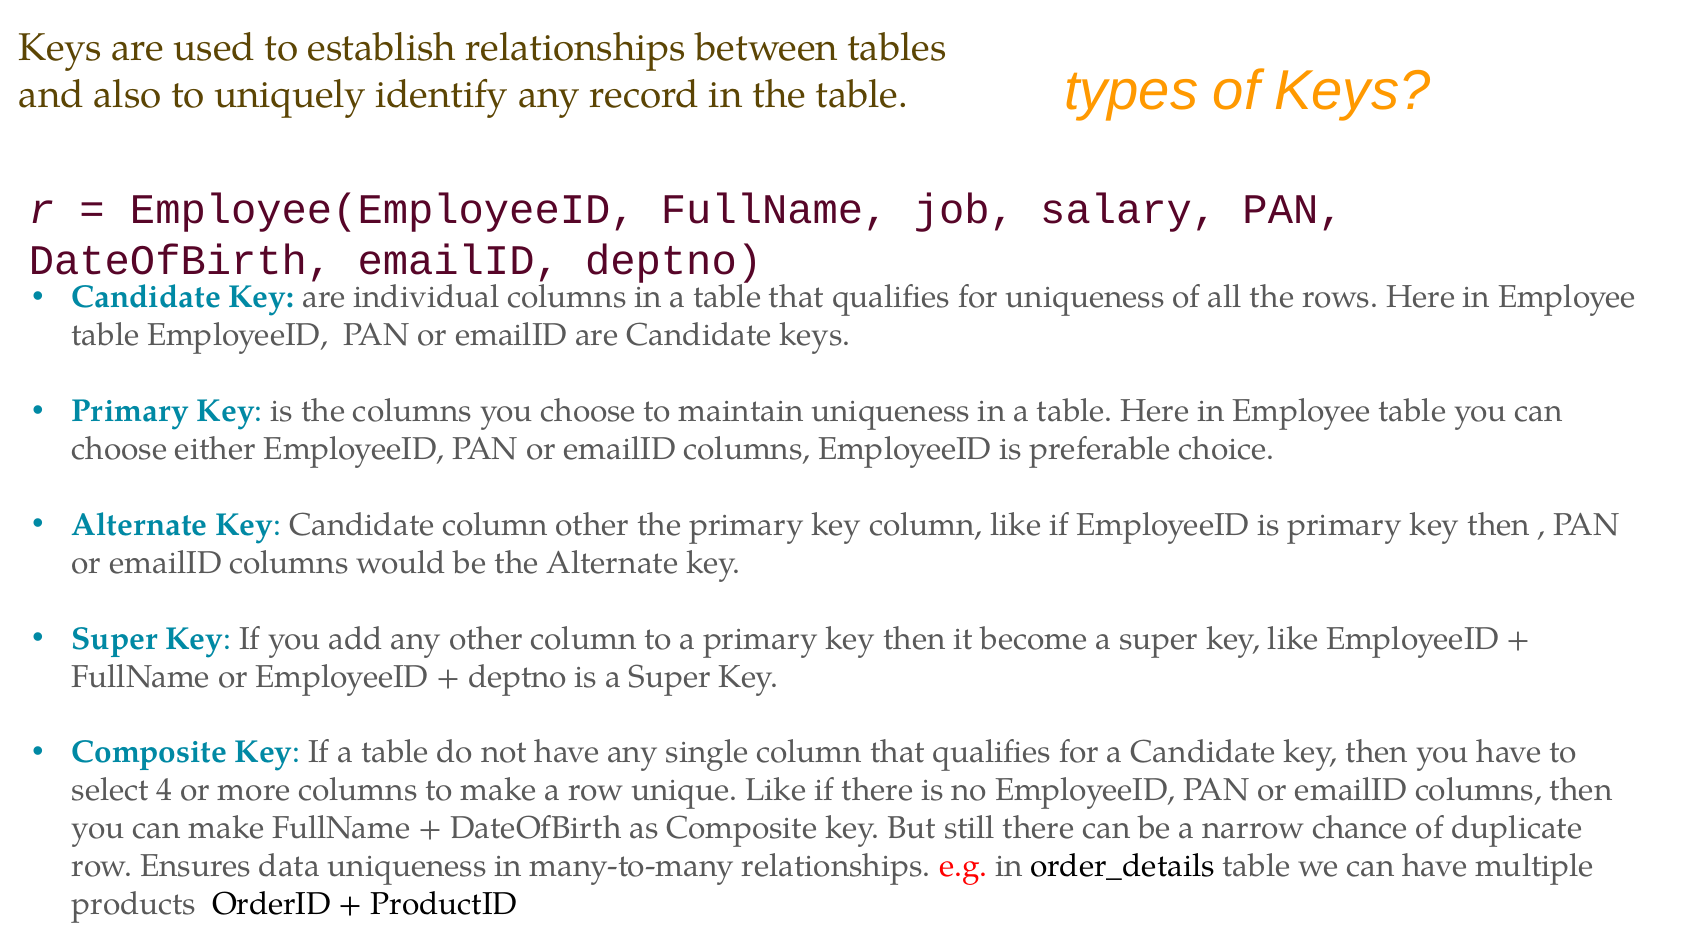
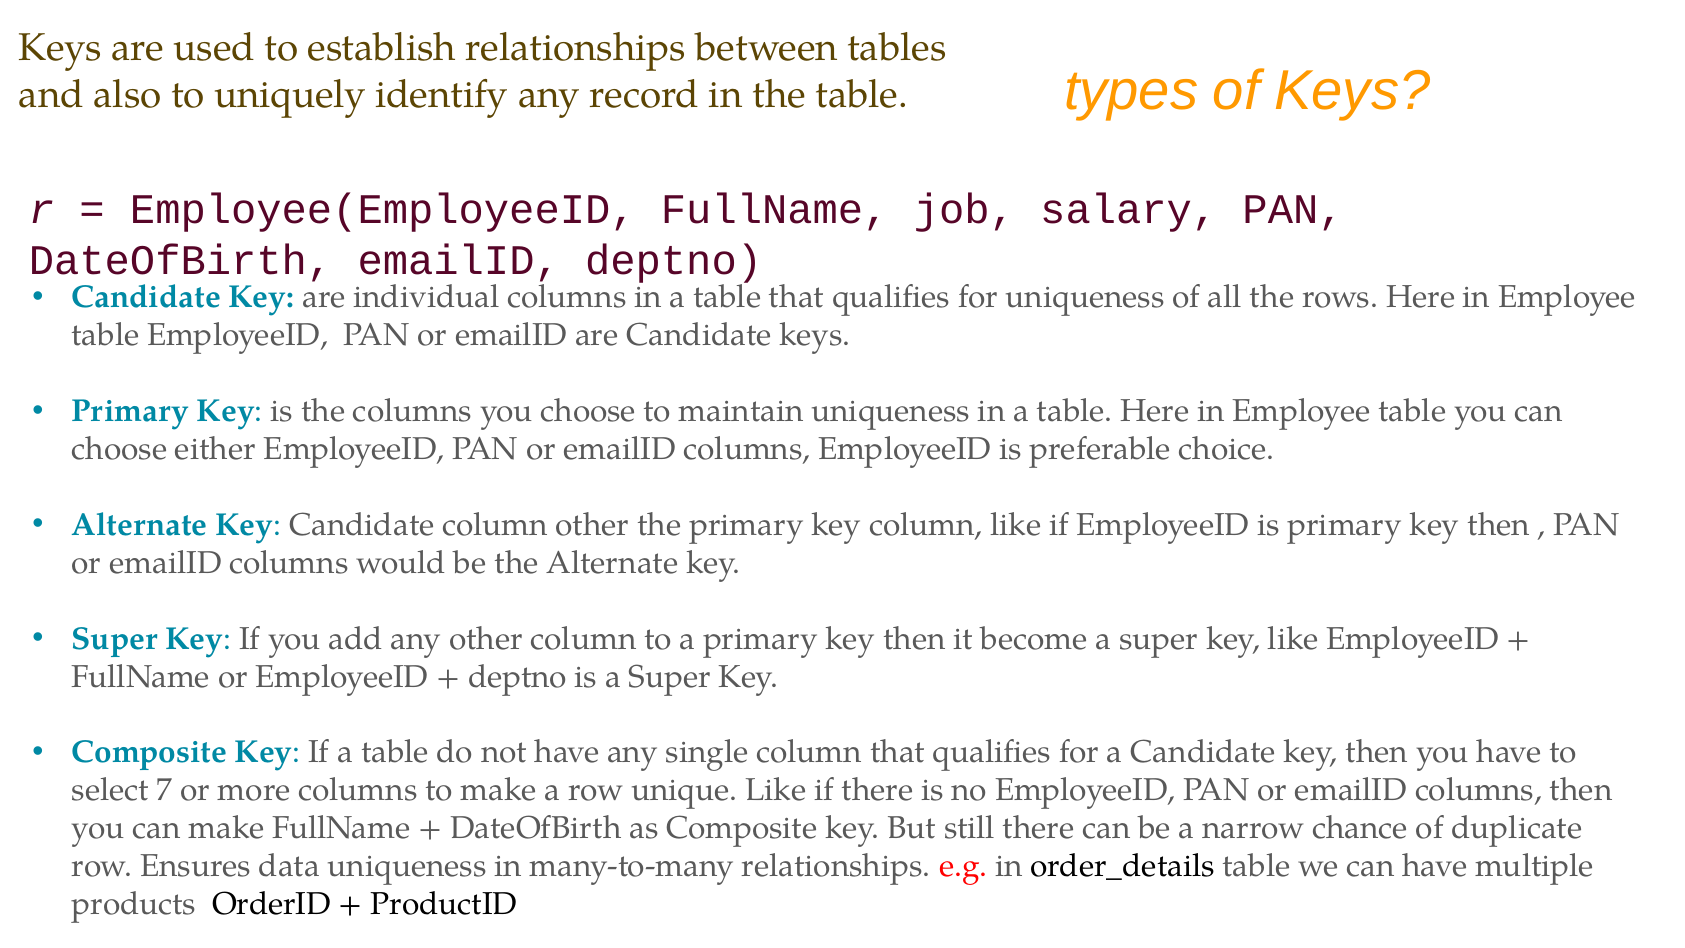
4: 4 -> 7 (164, 790)
